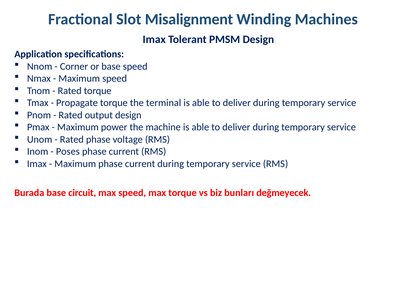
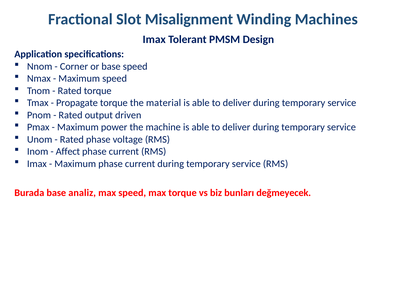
terminal: terminal -> material (164, 103)
output design: design -> driven (128, 115)
Poses: Poses -> Affect (68, 151)
circuit: circuit -> analiz (82, 193)
